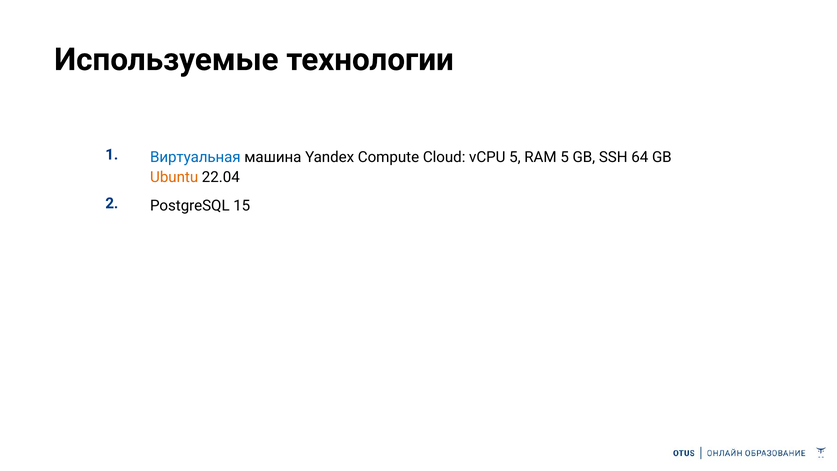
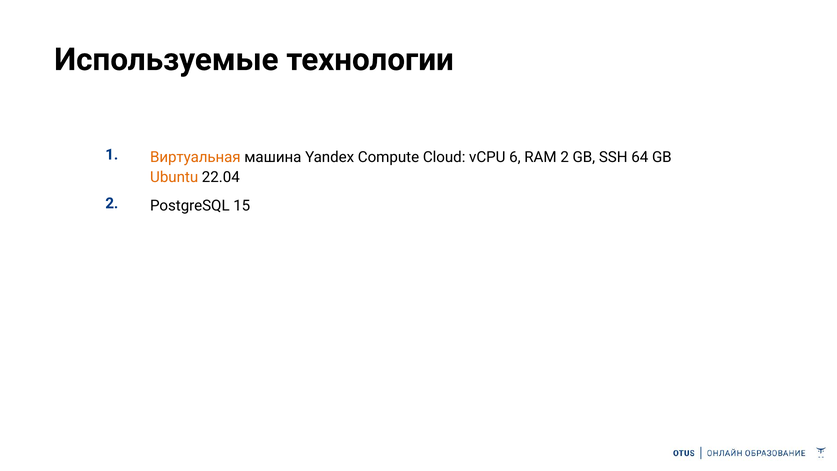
Виртуальная colour: blue -> orange (195, 157)
vCPU 5: 5 -> 6 (515, 157)
RAM 5: 5 -> 2 (565, 157)
